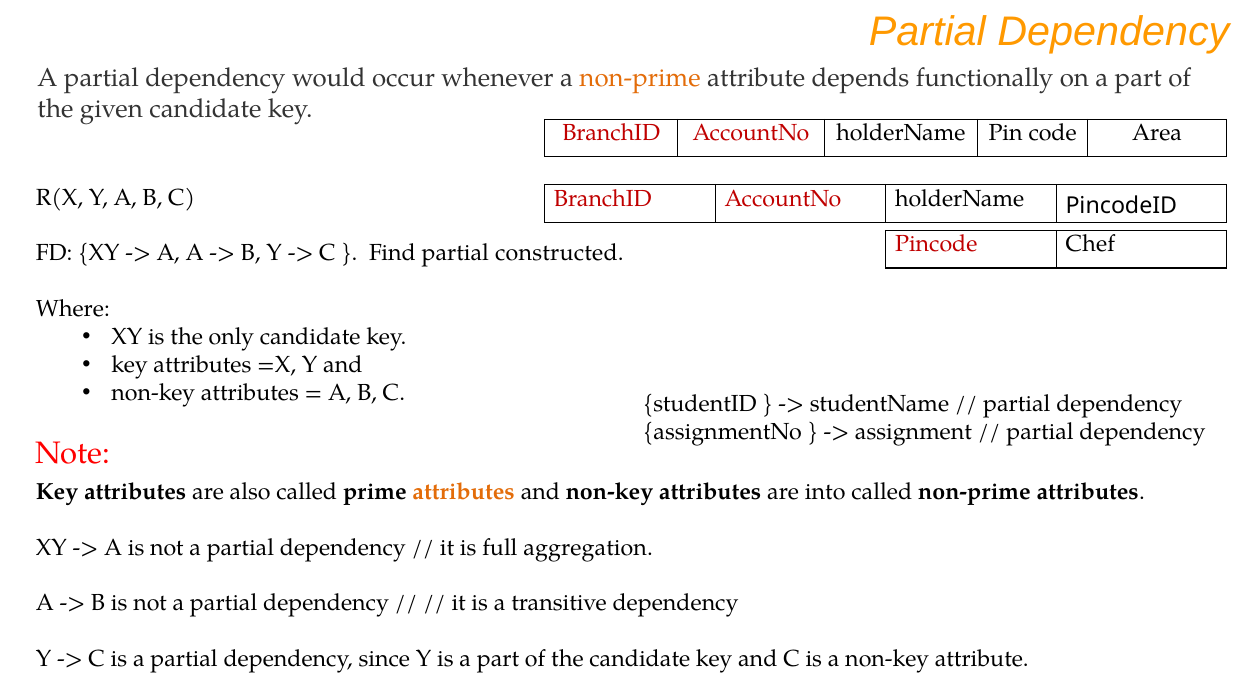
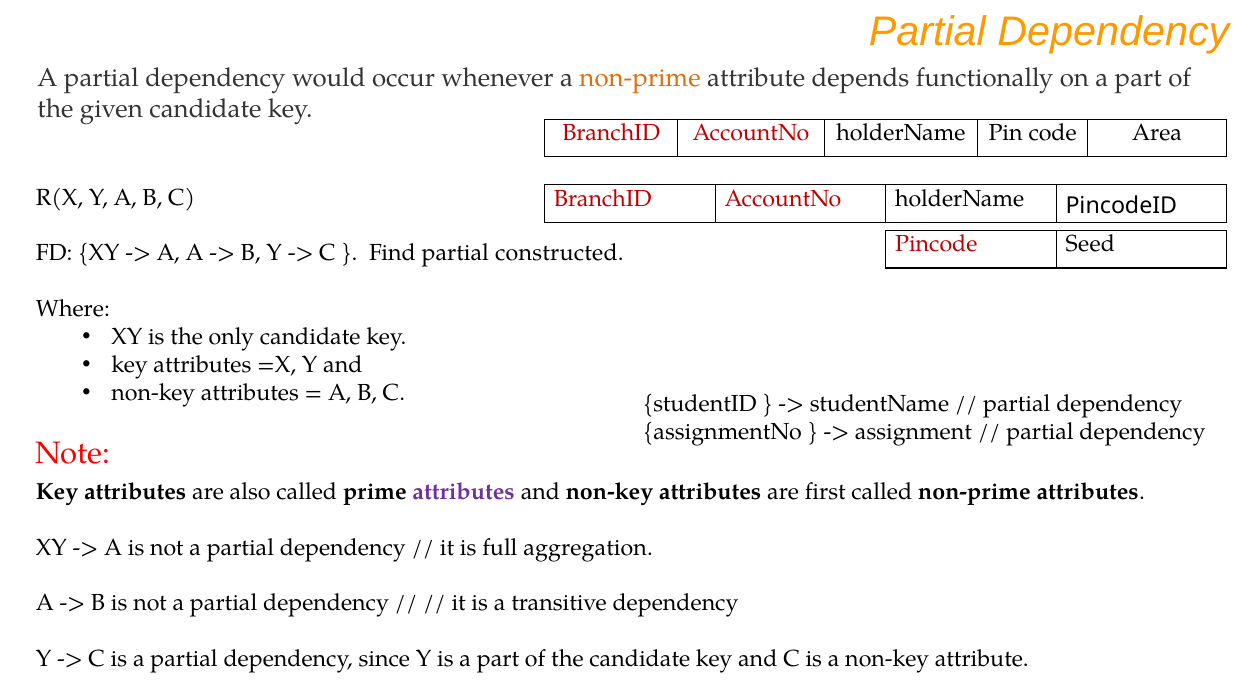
Chef: Chef -> Seed (1090, 244)
attributes colour: orange -> purple (464, 492)
into: into -> first (825, 492)
